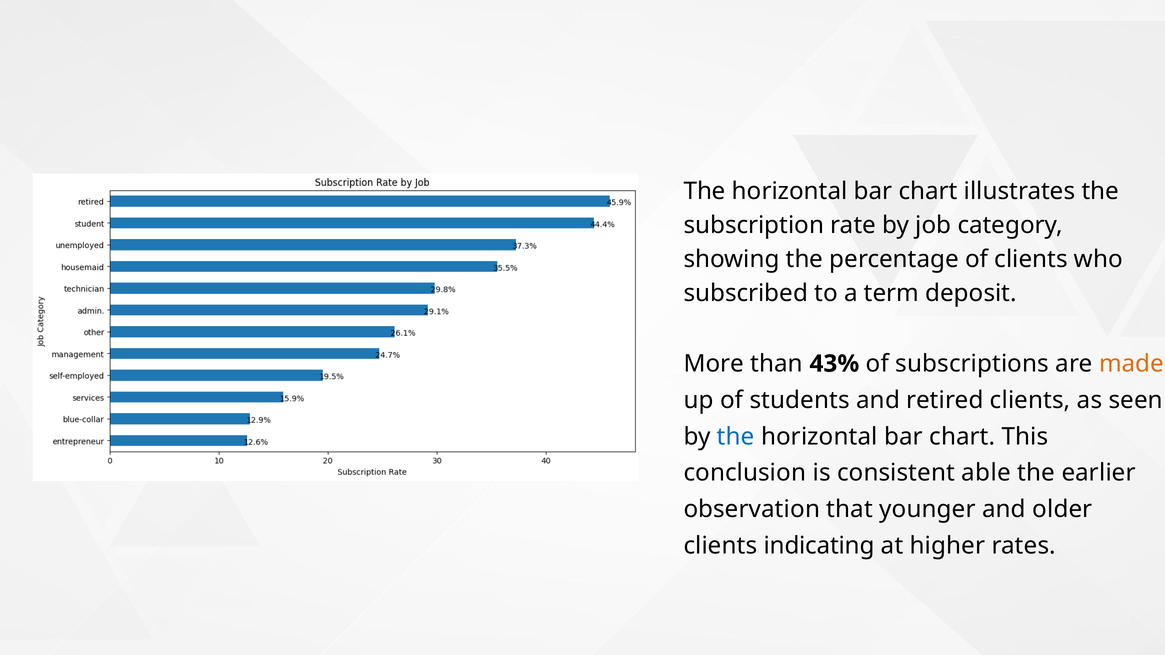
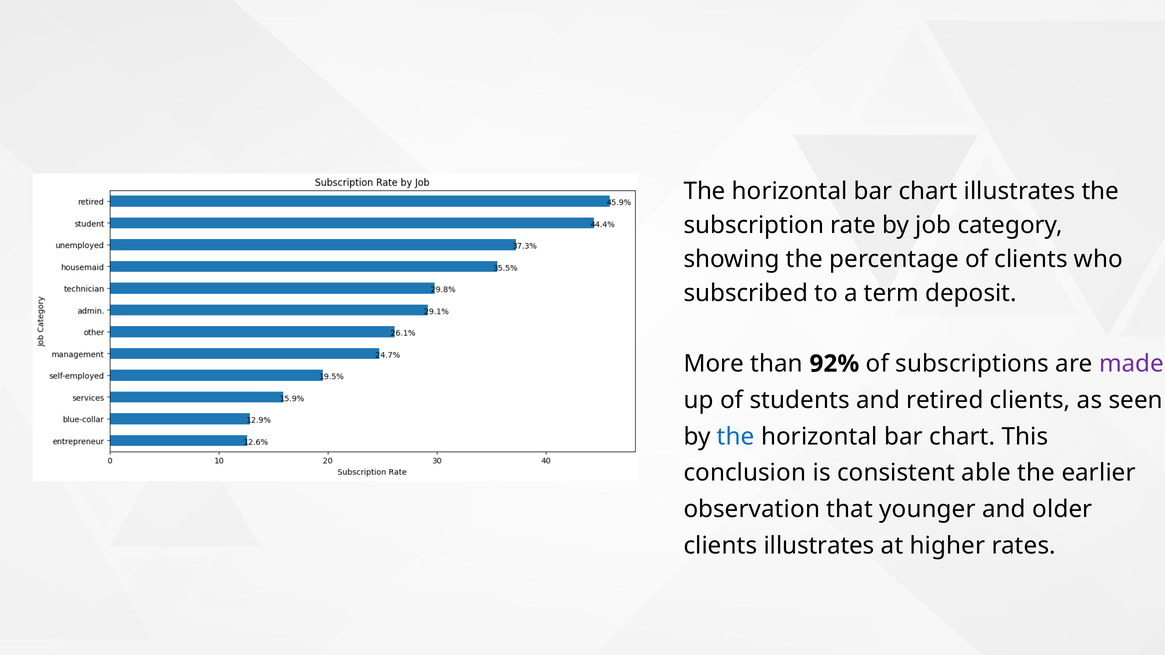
43%: 43% -> 92% (834, 364)
made colour: orange -> purple (1132, 364)
clients indicating: indicating -> illustrates (819, 546)
